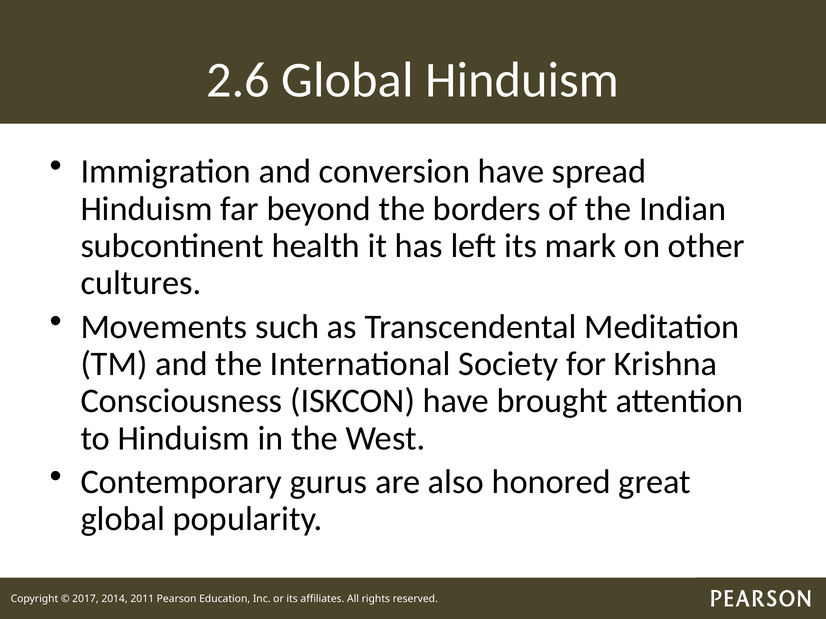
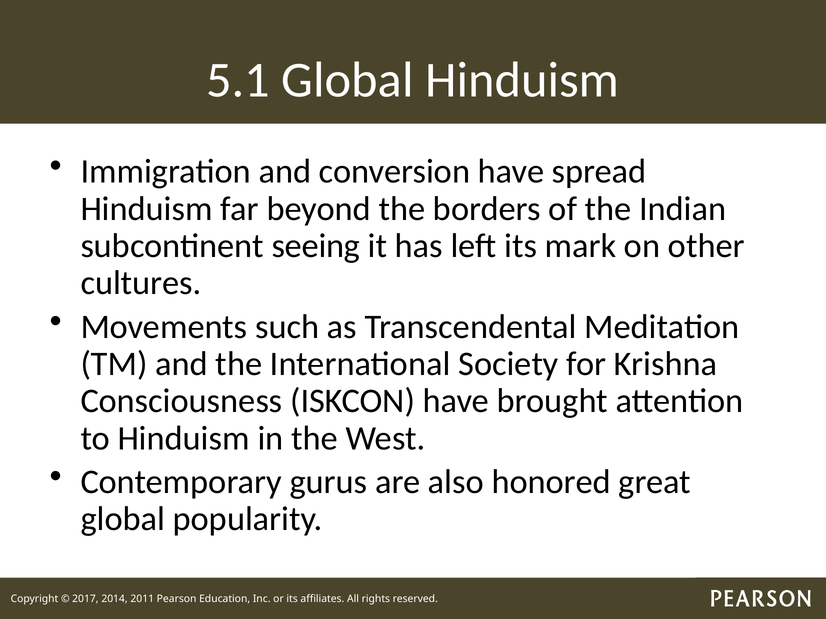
2.6: 2.6 -> 5.1 (238, 80)
health: health -> seeing (316, 246)
